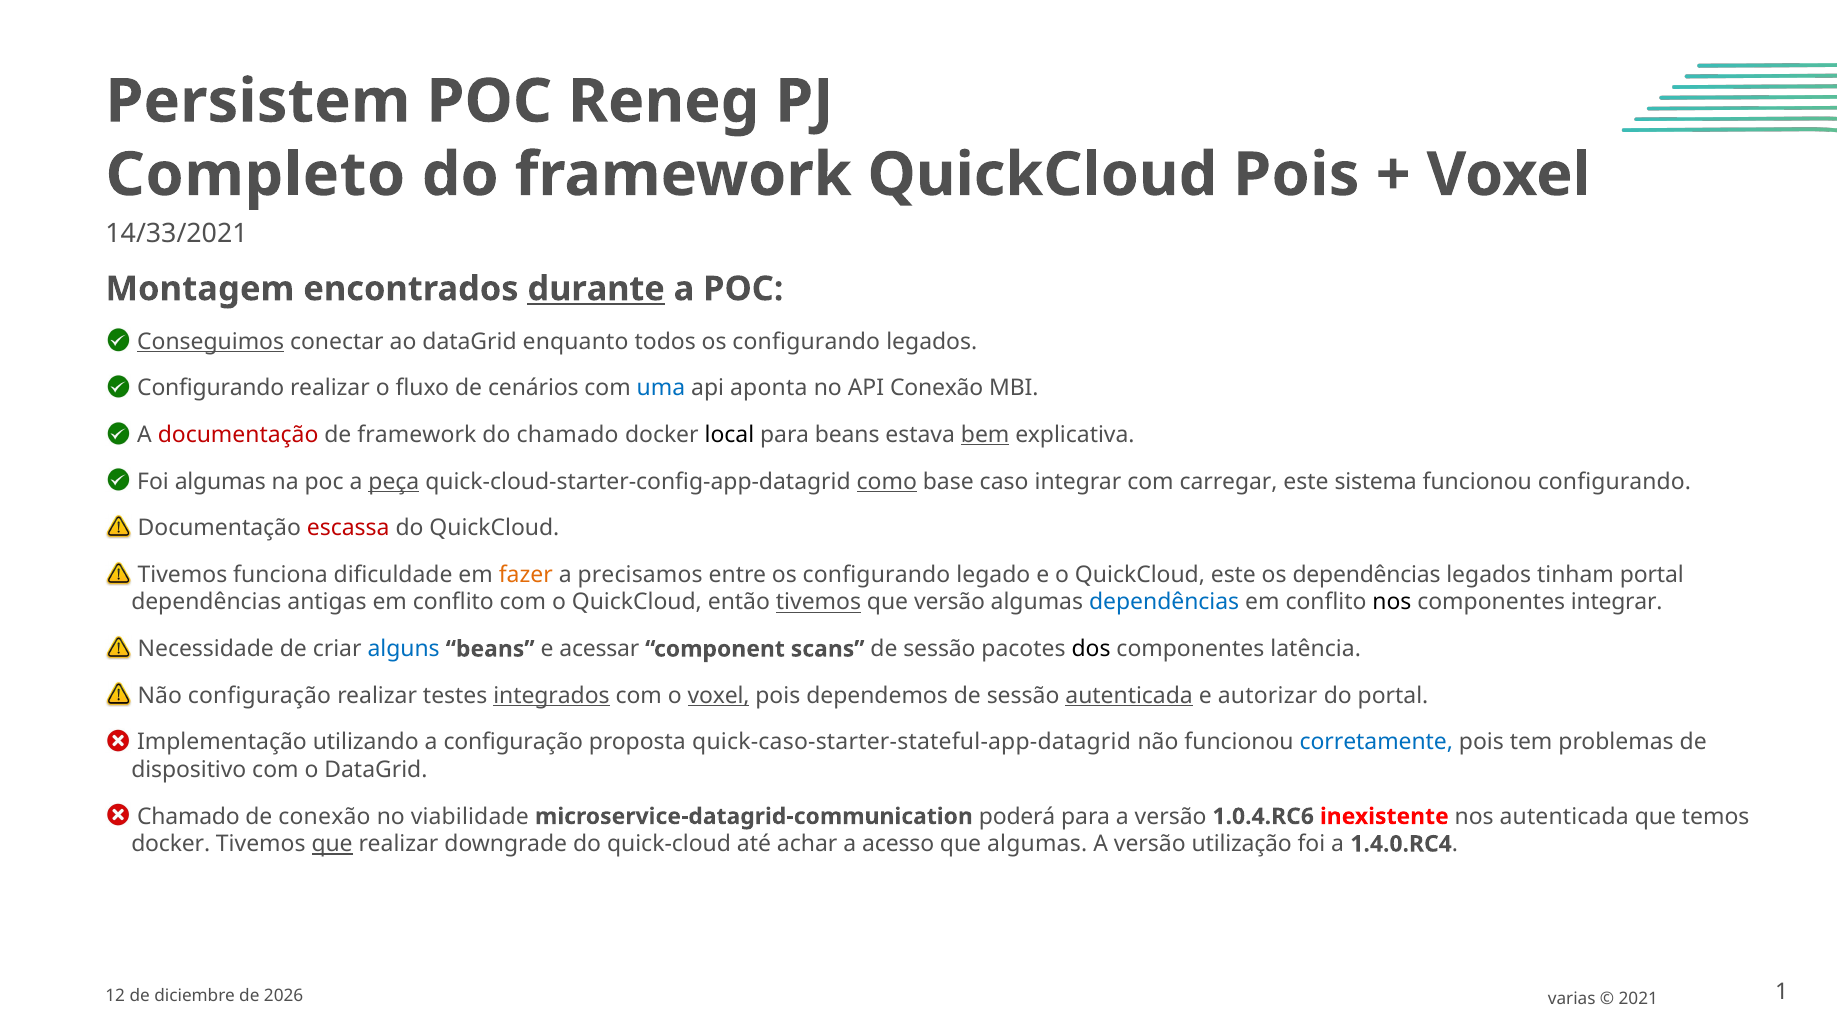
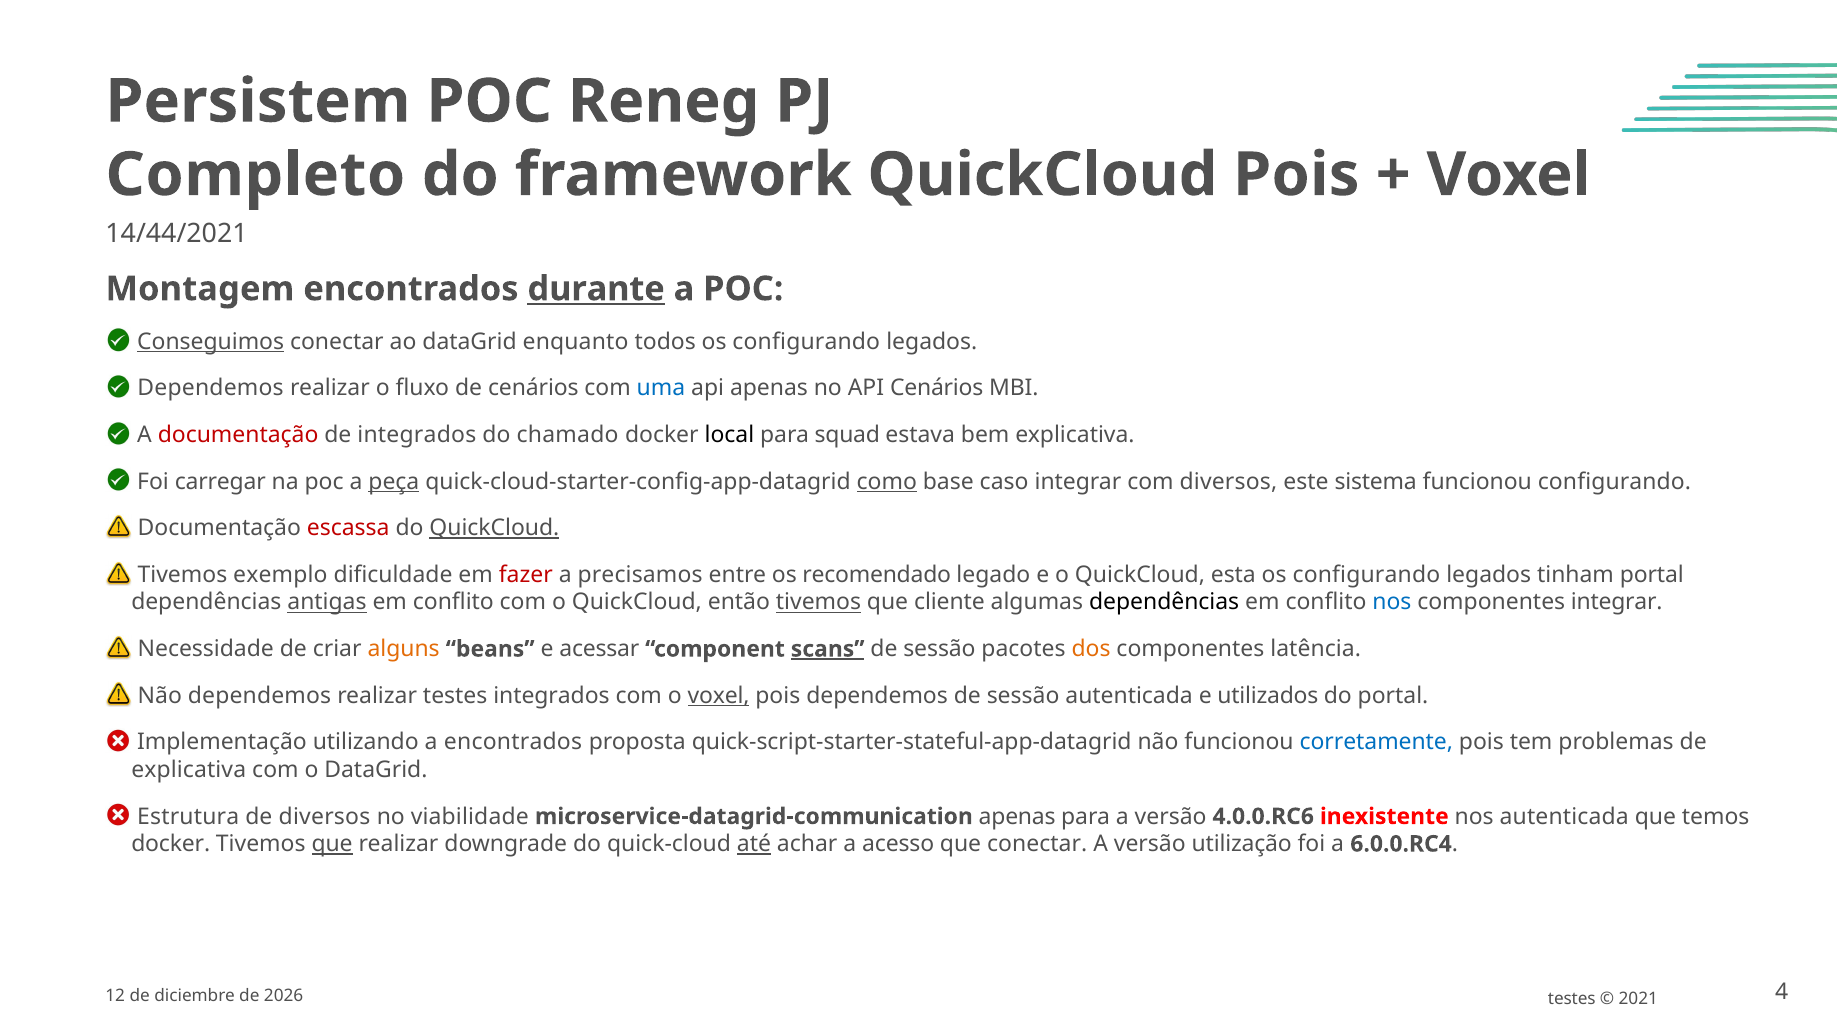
14/33/2021: 14/33/2021 -> 14/44/2021 (177, 234)
Configurando: Configurando -> Dependemos (211, 388)
api aponta: aponta -> apenas (769, 388)
API Conexão: Conexão -> Cenários (937, 388)
de framework: framework -> integrados (417, 435)
para beans: beans -> squad (847, 435)
bem underline: present -> none (985, 435)
Foi algumas: algumas -> carregar (220, 482)
com carregar: carregar -> diversos (1228, 482)
QuickCloud underline: none -> present (494, 528)
funciona: funciona -> exemplo (280, 575)
fazer colour: orange -> red (526, 575)
entre os configurando: configurando -> recomendado (877, 575)
QuickCloud este: este -> esta (1233, 575)
dependências: dependências -> configurando (1366, 575)
antigas underline: none -> present (327, 603)
que versão: versão -> cliente (949, 603)
dependências colour: blue -> black (1164, 603)
nos colour: black -> blue (1392, 603)
alguns colour: blue -> orange (404, 649)
scans underline: none -> present (828, 649)
dos colour: black -> orange (1091, 649)
Não configuração: configuração -> dependemos (259, 696)
integrados underline: present -> none (551, 696)
autenticada underline: present -> none (1129, 696)
autorizar: autorizar -> utilizados (1268, 696)
a configuração: configuração -> encontrados (513, 742)
quick-caso-starter-stateful-app-datagrid: quick-caso-starter-stateful-app-datagrid -> quick-script-starter-stateful-app-datagrid (912, 742)
dispositivo: dispositivo -> explicativa (189, 770)
Chamado: Chamado -> Estrutura (188, 817)
de conexão: conexão -> diversos (324, 817)
microservice-datagrid-communication poderá: poderá -> apenas (1017, 817)
1.0.4.RC6: 1.0.4.RC6 -> 4.0.0.RC6 (1263, 817)
até underline: none -> present (754, 844)
que algumas: algumas -> conectar (1037, 844)
1.4.0.RC4: 1.4.0.RC4 -> 6.0.0.RC4 (1401, 844)
varias: varias -> testes (1572, 999)
1: 1 -> 4 (1782, 992)
